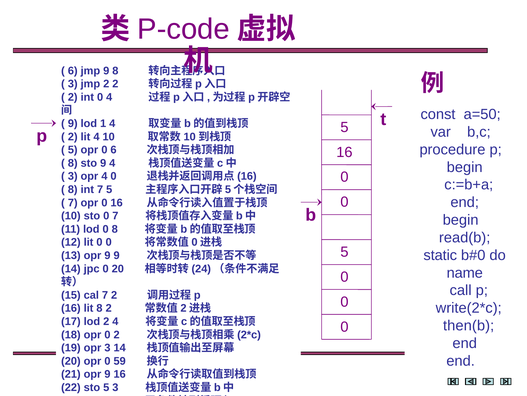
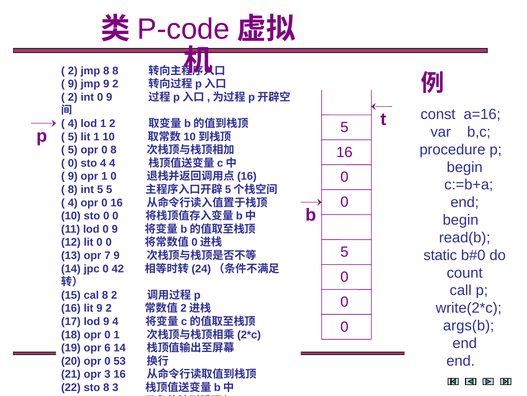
6: 6 -> 2 (73, 71)
jmp 9: 9 -> 8 (106, 71)
3: 3 -> 9 (73, 84)
jmp 2: 2 -> 9 (106, 84)
int 0 4: 4 -> 9 (109, 97)
a=50: a=50 -> a=16 (482, 114)
9: 9 -> 4 (73, 123)
1 4: 4 -> 2 (112, 123)
2: 2 -> 5 (73, 136)
lit 4: 4 -> 1 (96, 136)
0 6: 6 -> 8 (114, 150)
8: 8 -> 0 (73, 163)
sto 9: 9 -> 4 (103, 163)
3: 3 -> 9 (73, 176)
opr 4: 4 -> 1 (104, 176)
int 7: 7 -> 5 (100, 189)
7: 7 -> 4 (73, 202)
sto 0 7: 7 -> 0 (115, 216)
lod 0 8: 8 -> 9 (115, 229)
13 opr 9: 9 -> 7 (107, 255)
0 20: 20 -> 42 (118, 268)
name: name -> count (465, 272)
cal 7: 7 -> 8 (105, 295)
lit 8: 8 -> 9 (99, 308)
lod 2: 2 -> 9 (106, 321)
then(b: then(b -> args(b (469, 325)
0 2: 2 -> 1 (117, 334)
opr 3: 3 -> 6 (107, 347)
59: 59 -> 53 (120, 360)
21 opr 9: 9 -> 3 (107, 374)
sto 5: 5 -> 8 (106, 387)
